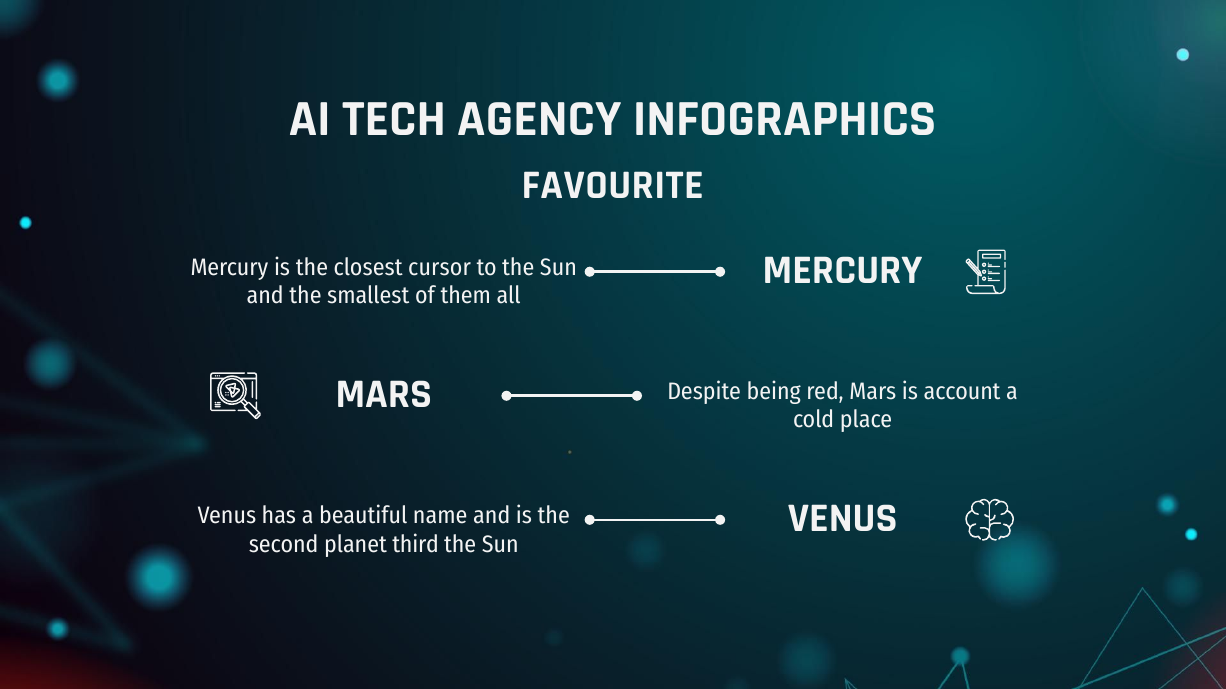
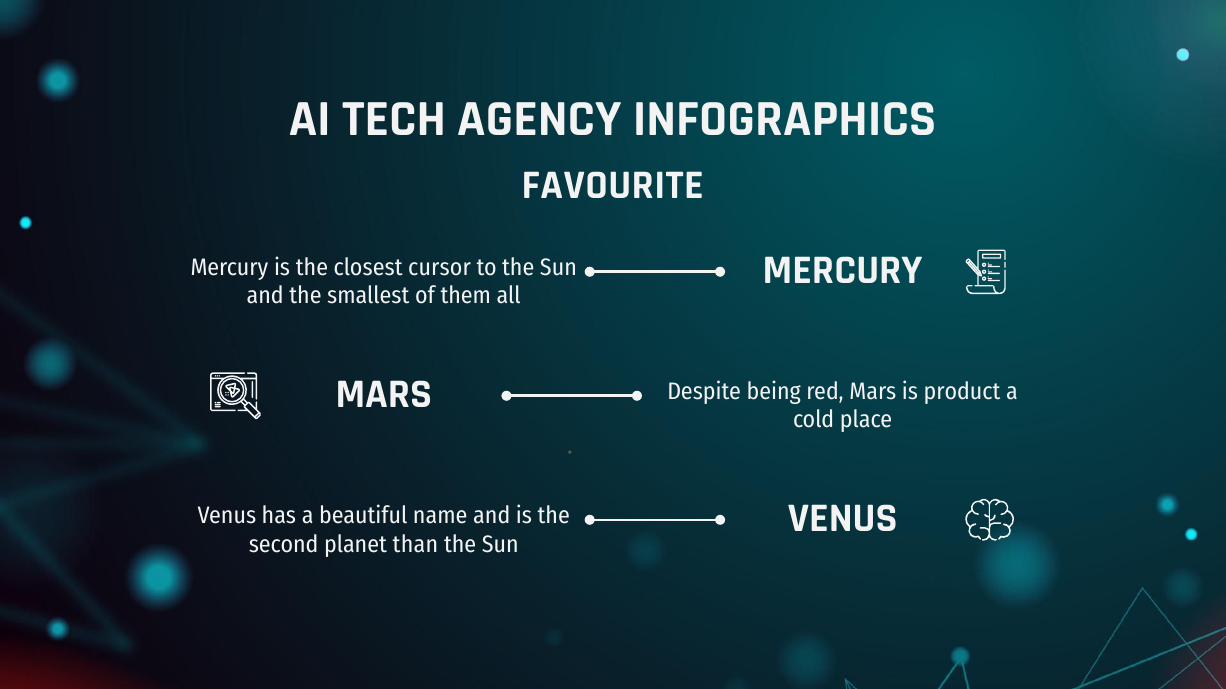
account: account -> product (962, 392)
third: third -> than (415, 545)
